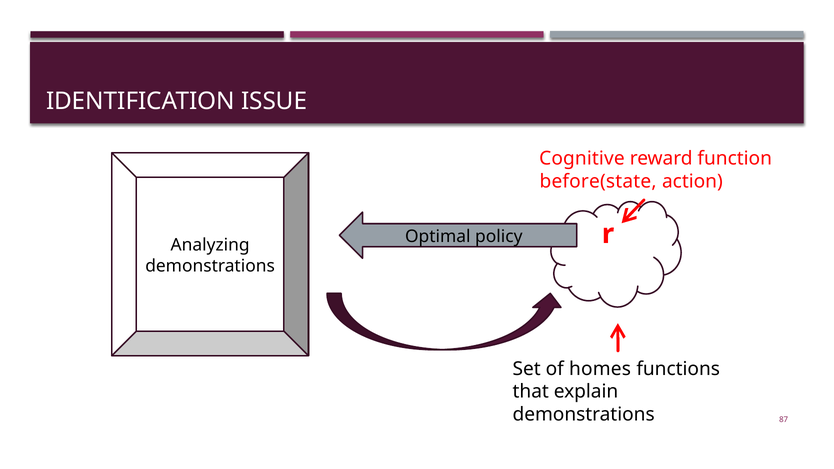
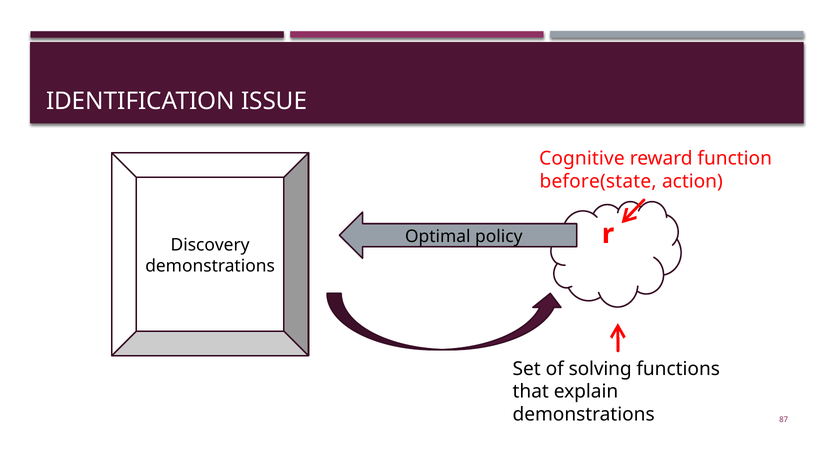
Analyzing: Analyzing -> Discovery (210, 245)
homes: homes -> solving (600, 369)
